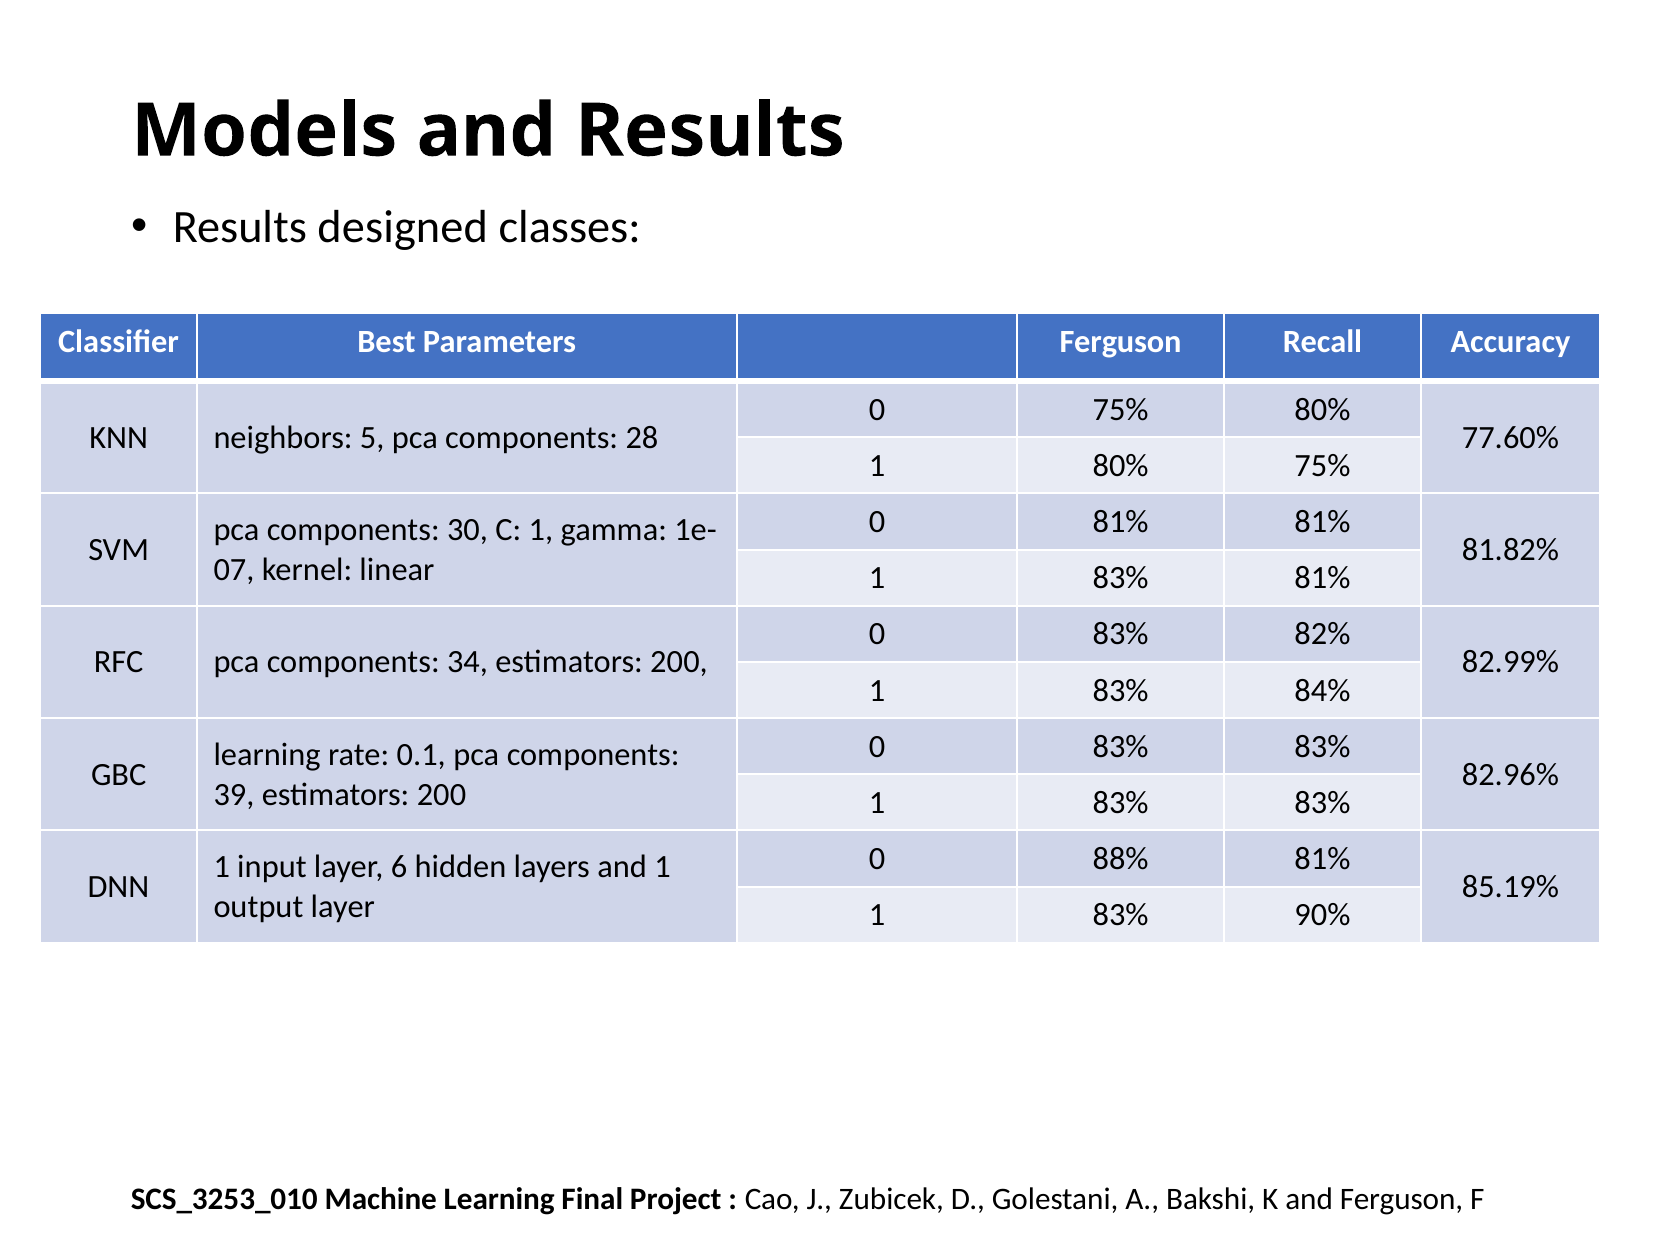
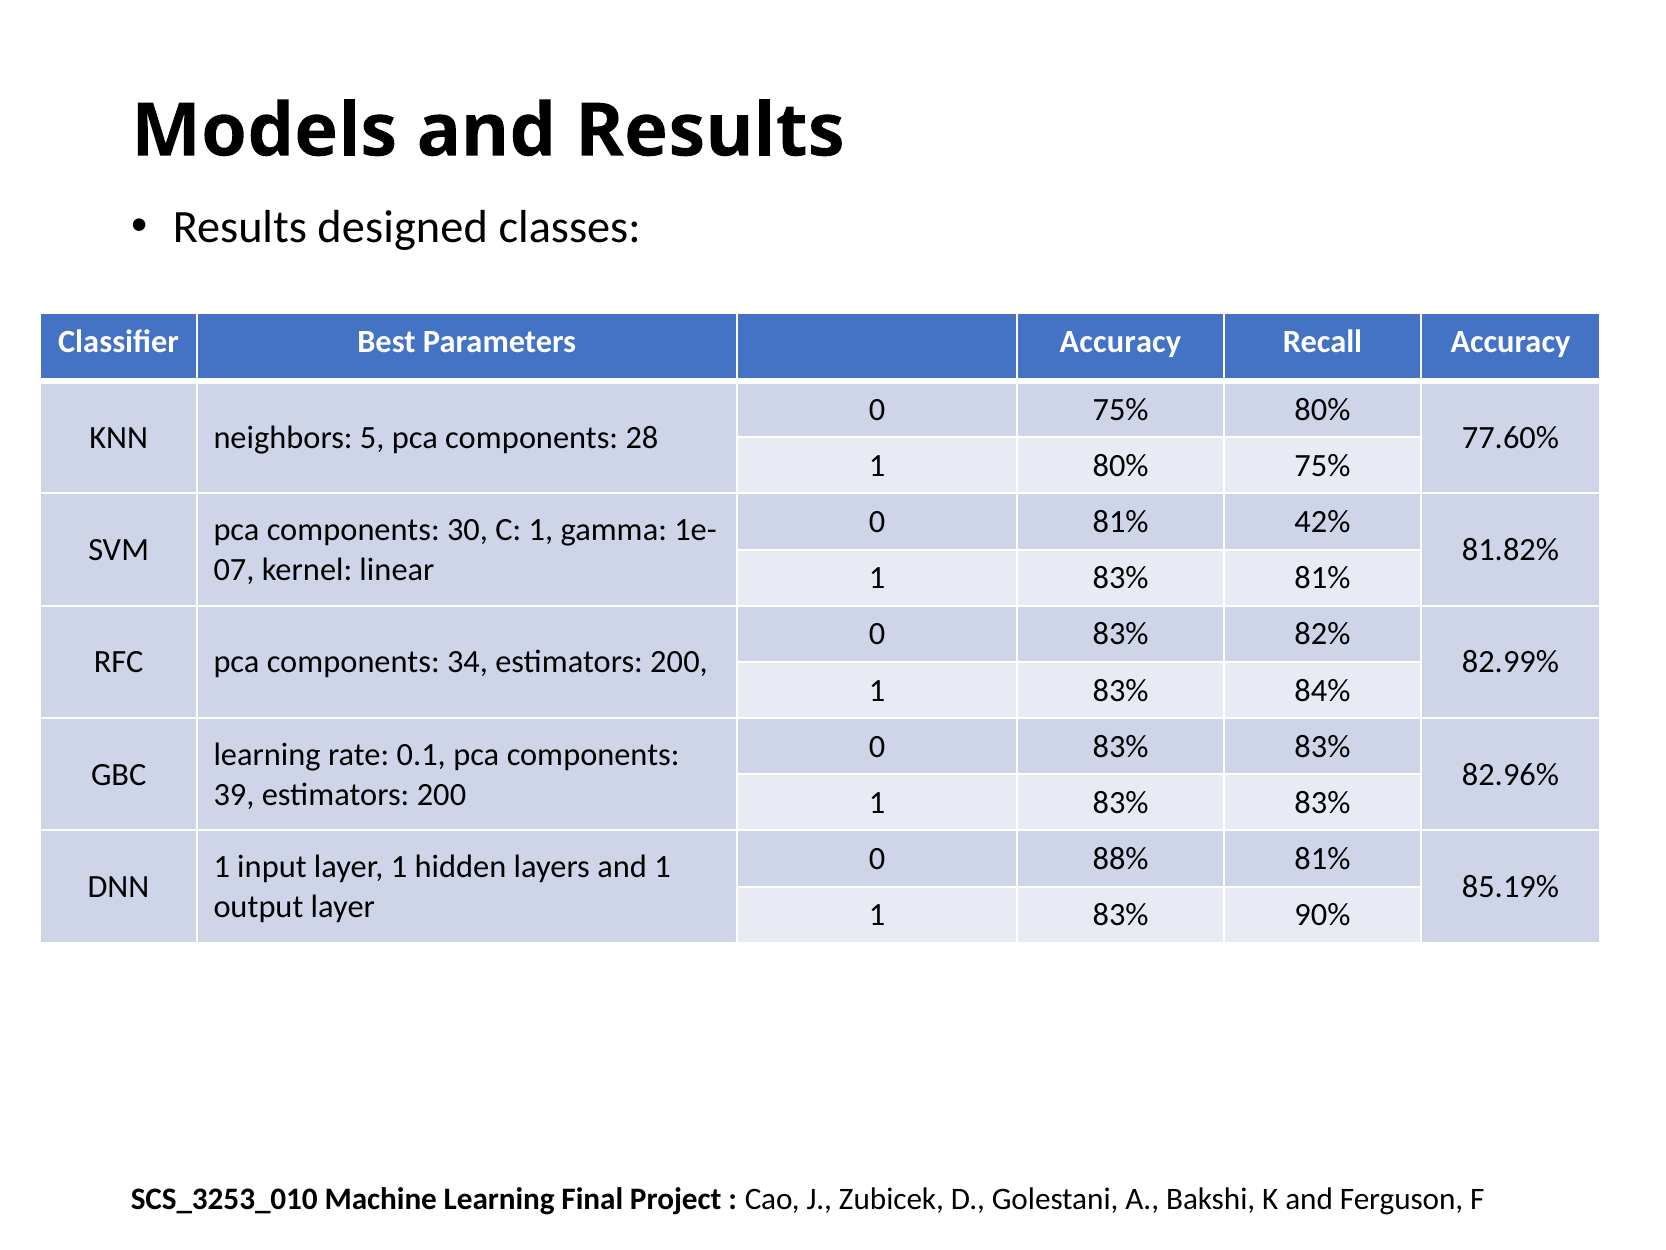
Parameters Ferguson: Ferguson -> Accuracy (1120, 342)
81% 81%: 81% -> 42% (1322, 522)
layer 6: 6 -> 1 (399, 867)
